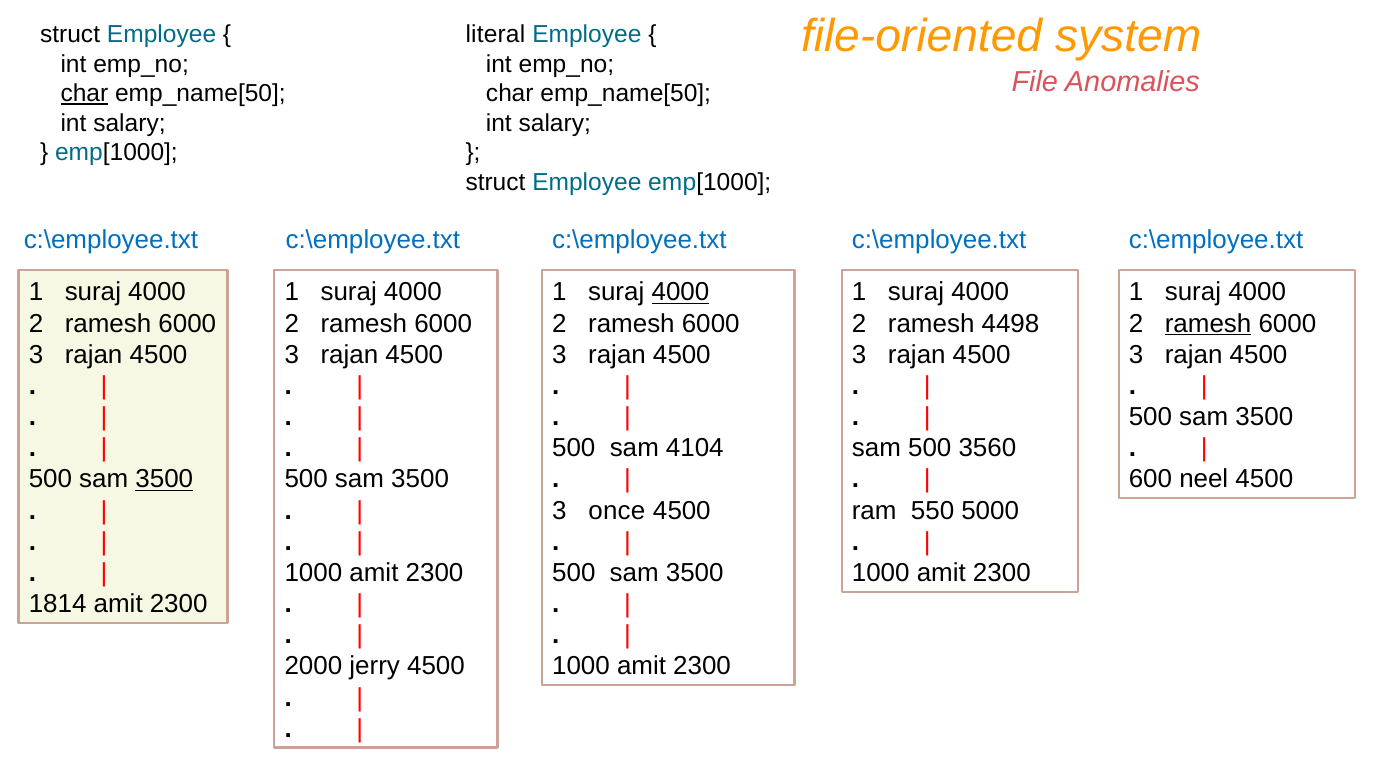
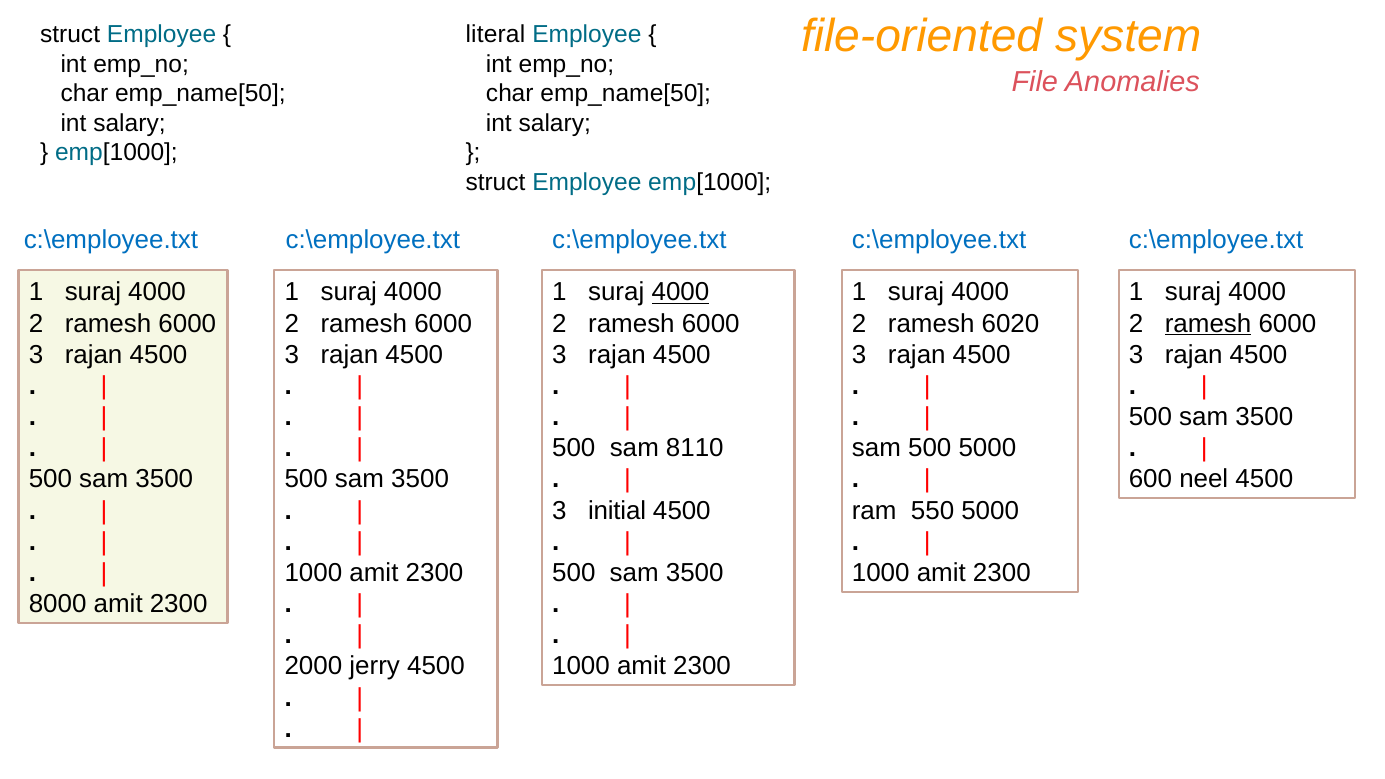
char underline: present -> none (84, 94)
4498: 4498 -> 6020 (1010, 324)
4104: 4104 -> 8110 (695, 448)
500 3560: 3560 -> 5000 (987, 448)
3500 underline: present -> none (164, 479)
once: once -> initial (617, 511)
1814: 1814 -> 8000 (58, 604)
